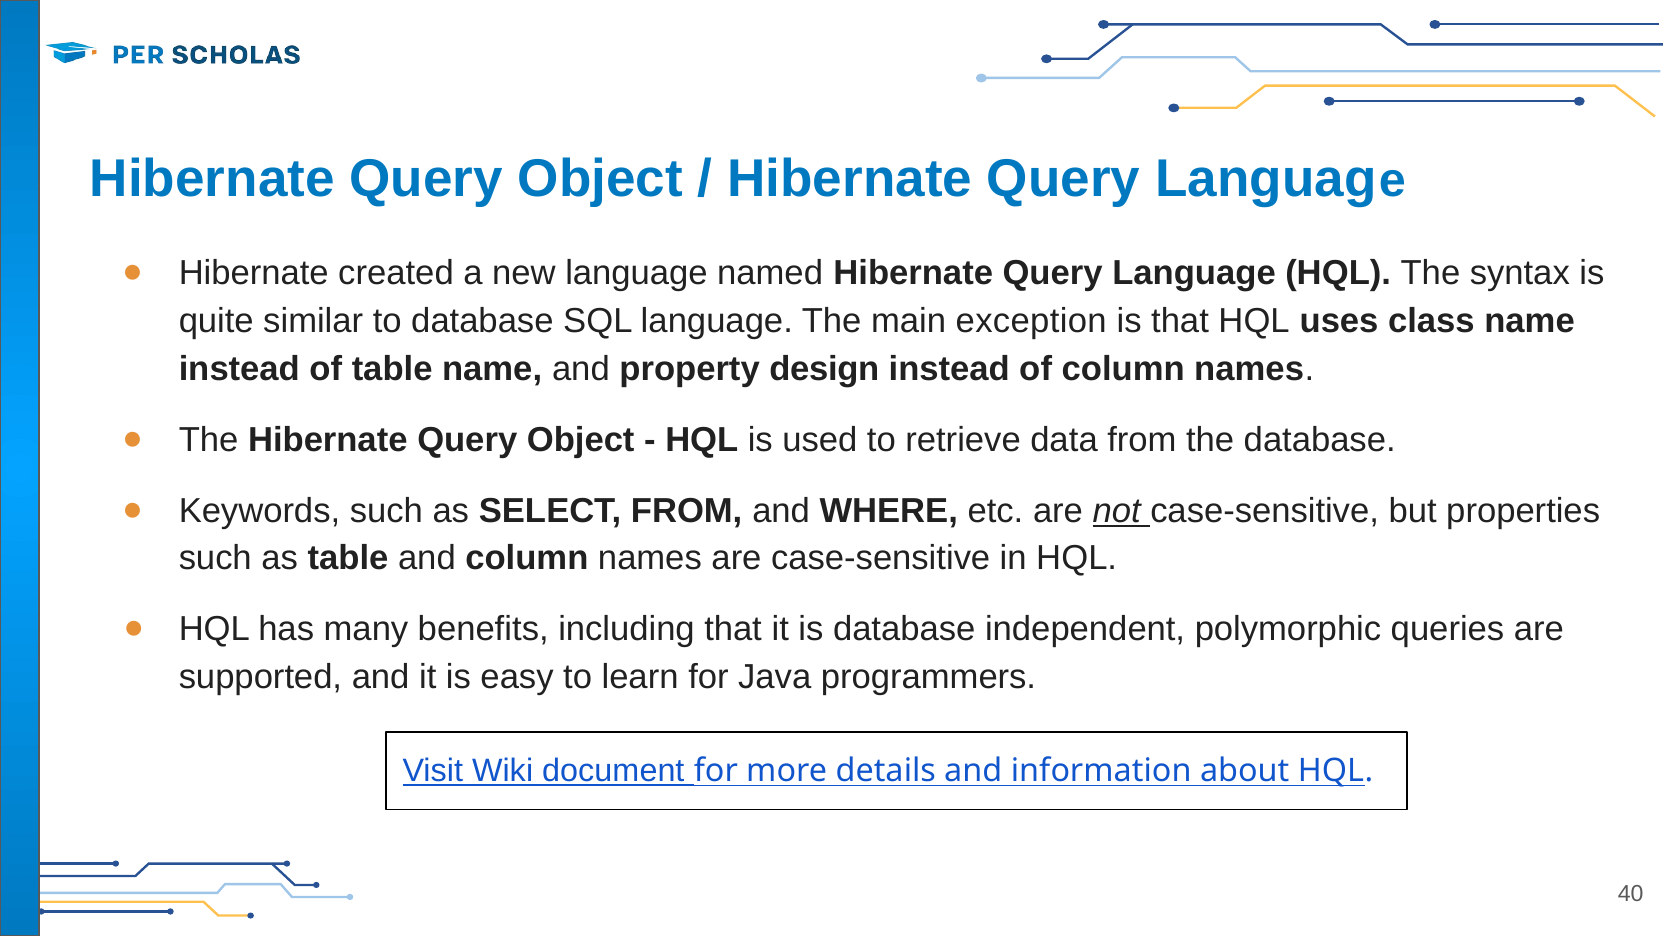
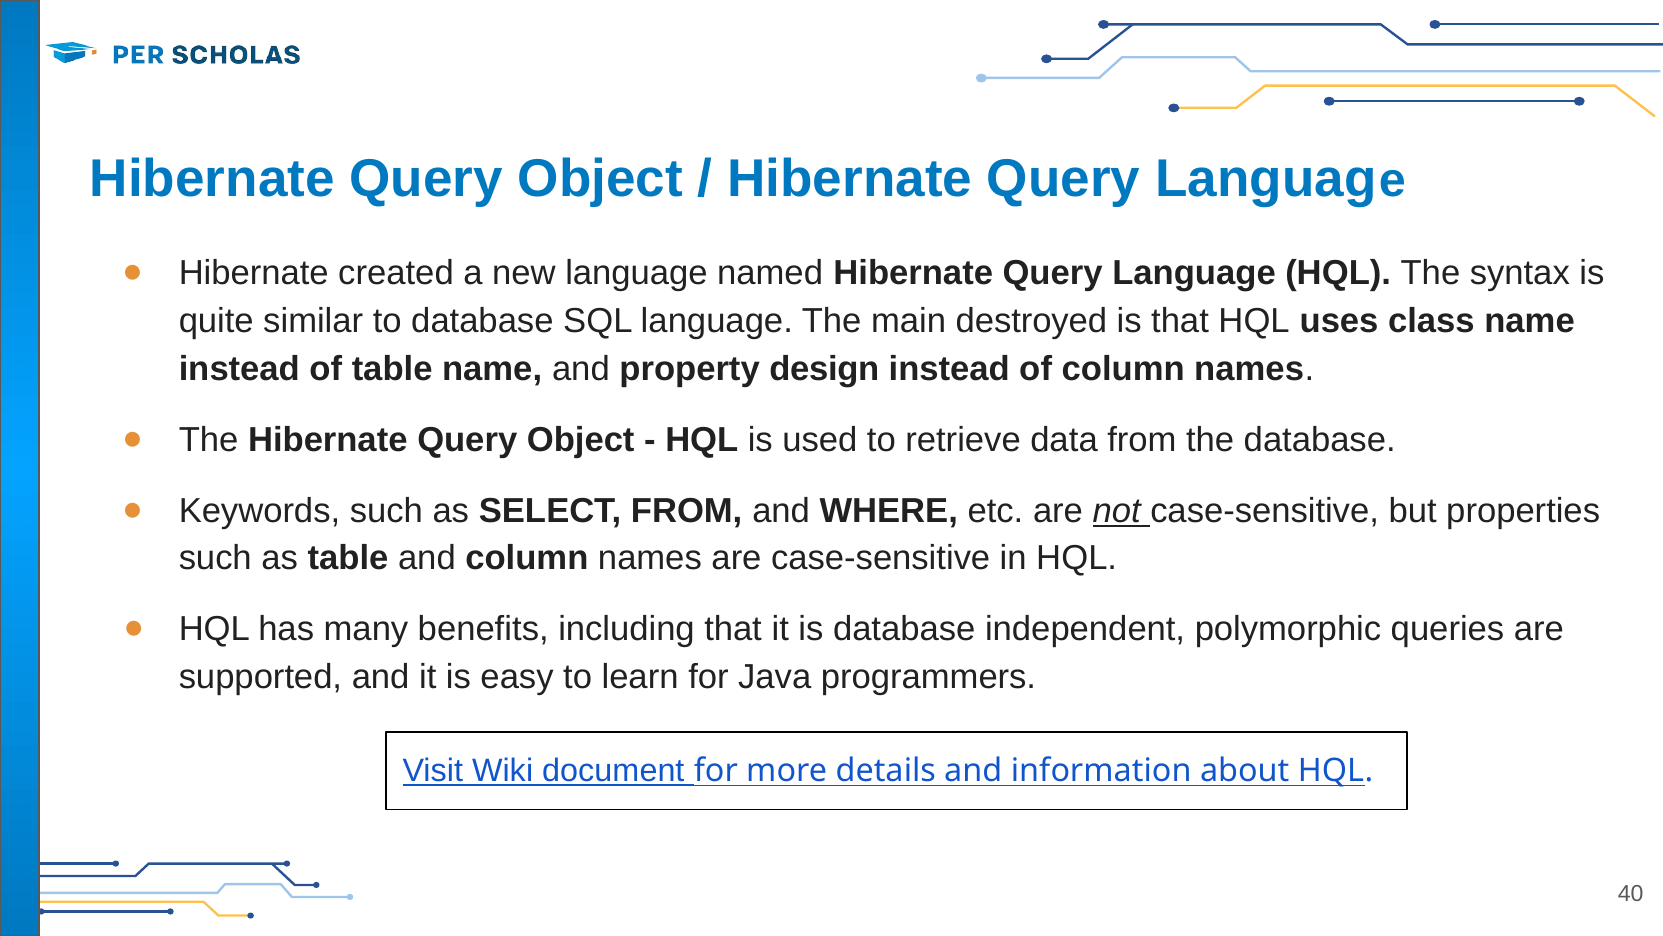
exception: exception -> destroyed (1031, 321)
